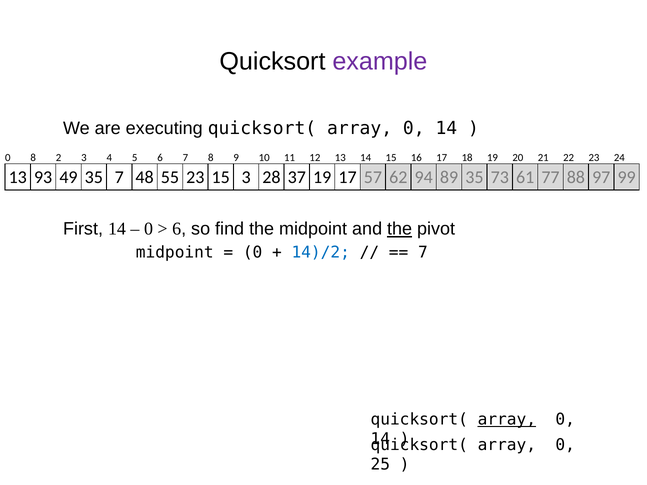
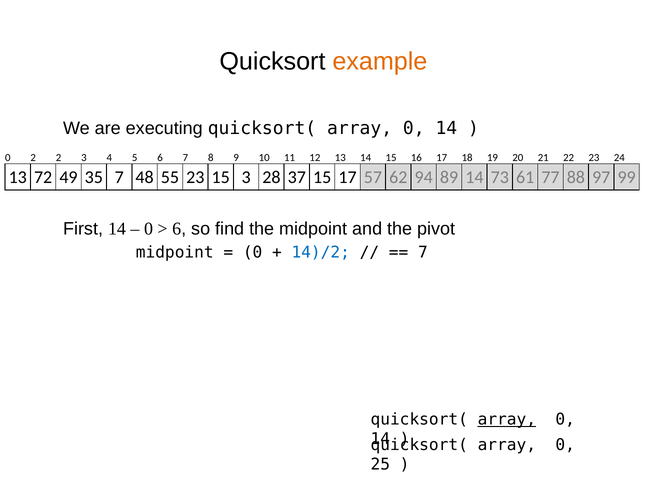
example colour: purple -> orange (380, 62)
0 8: 8 -> 2 (33, 158)
93: 93 -> 72 (43, 177)
37 19: 19 -> 15 (322, 177)
89 35: 35 -> 14 (474, 177)
the underline: present -> none (400, 229)
